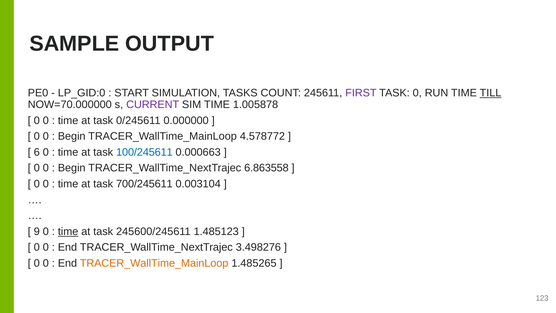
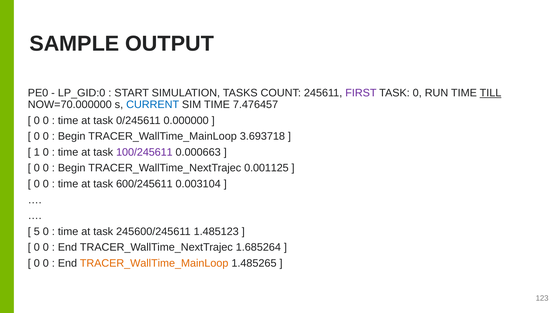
CURRENT colour: purple -> blue (153, 105)
1.005878: 1.005878 -> 7.476457 (256, 105)
4.578772: 4.578772 -> 3.693718 (262, 136)
6: 6 -> 1 (37, 152)
100/245611 colour: blue -> purple (144, 152)
6.863558: 6.863558 -> 0.001125 (266, 168)
700/245611: 700/245611 -> 600/245611 (144, 184)
9: 9 -> 5 (37, 231)
time underline: present -> none (68, 231)
3.498276: 3.498276 -> 1.685264 (258, 247)
